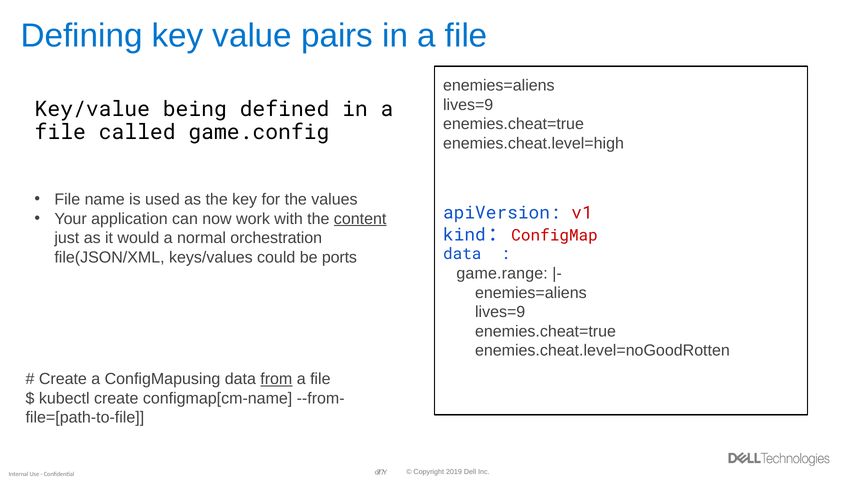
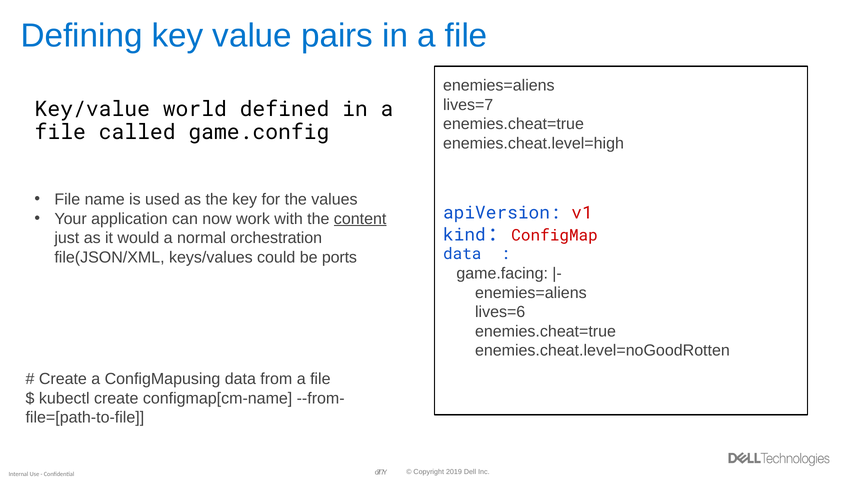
lives=9: lives=9 -> lives=7 (468, 105)
being: being -> world (195, 109)
game.range: game.range -> game.facing (502, 273)
lives=9: lives=9 -> lives=6 (500, 312)
from underline: present -> none (276, 379)
